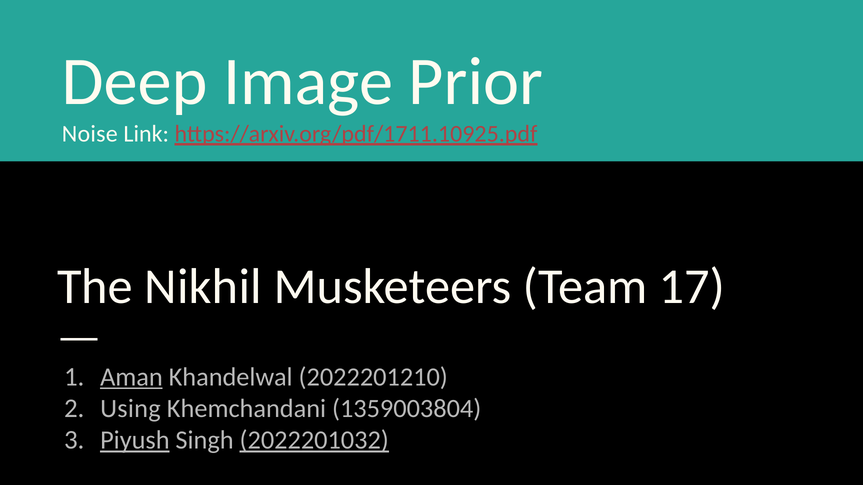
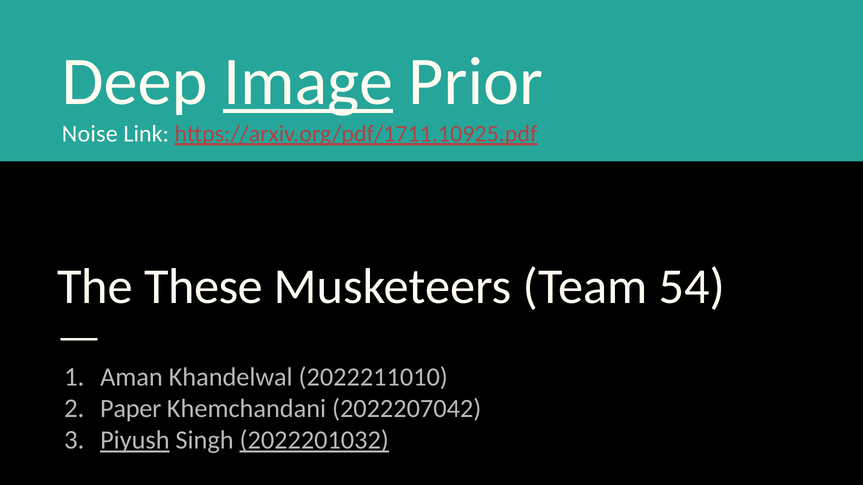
Image underline: none -> present (308, 82)
Nikhil: Nikhil -> These (204, 287)
17: 17 -> 54 (692, 287)
Aman underline: present -> none (131, 377)
2022201210: 2022201210 -> 2022211010 (373, 377)
Using: Using -> Paper (131, 409)
1359003804: 1359003804 -> 2022207042 (407, 409)
